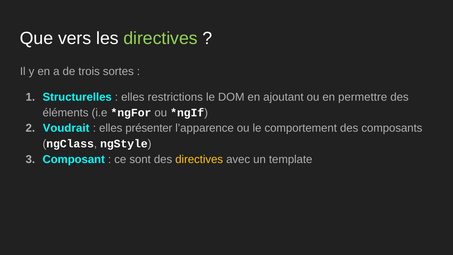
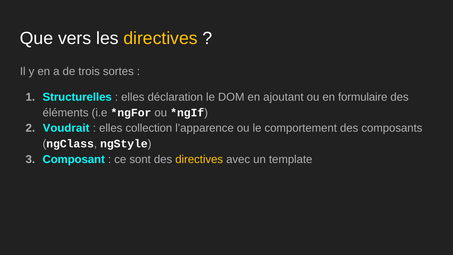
directives colour: light green -> yellow (161, 38)
restrictions: restrictions -> déclaration (175, 97)
permettre: permettre -> formulaire (363, 97)
présenter: présenter -> collection (149, 128)
